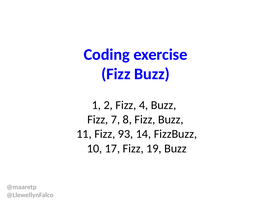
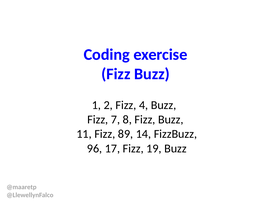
93: 93 -> 89 (126, 134)
10: 10 -> 96 (95, 149)
